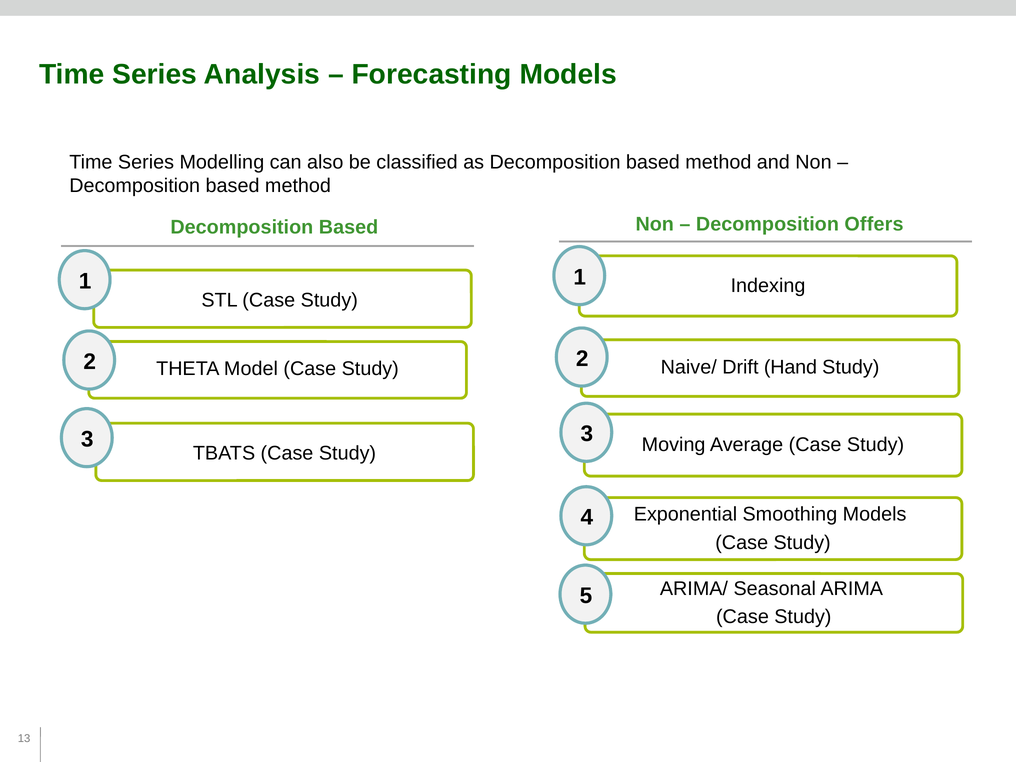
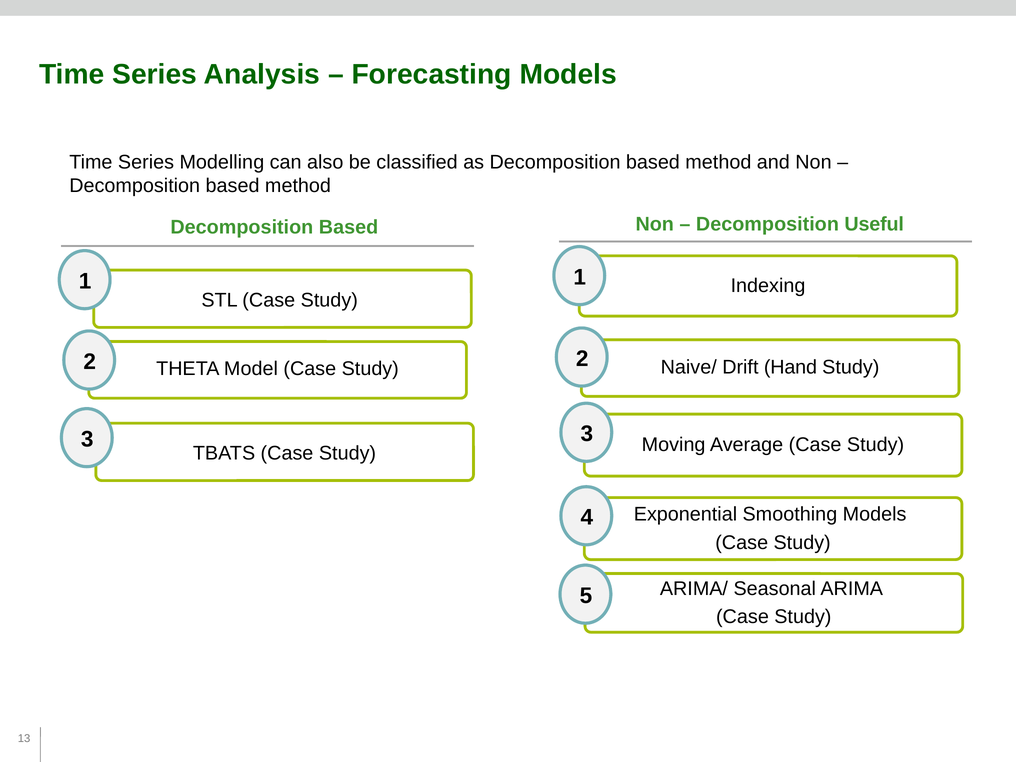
Offers: Offers -> Useful (874, 224)
